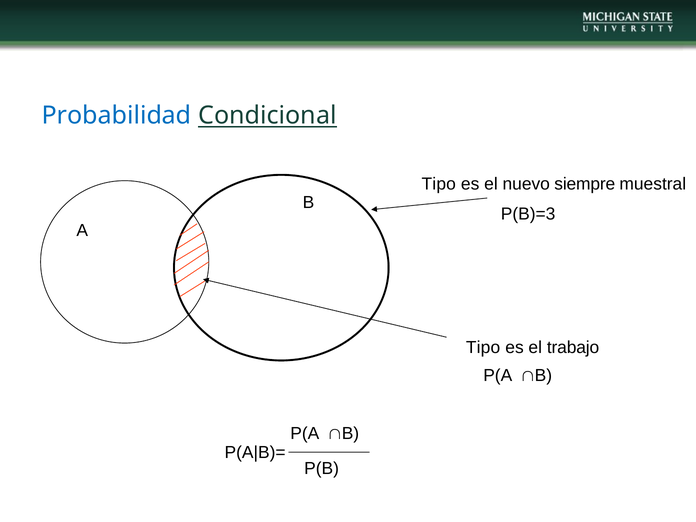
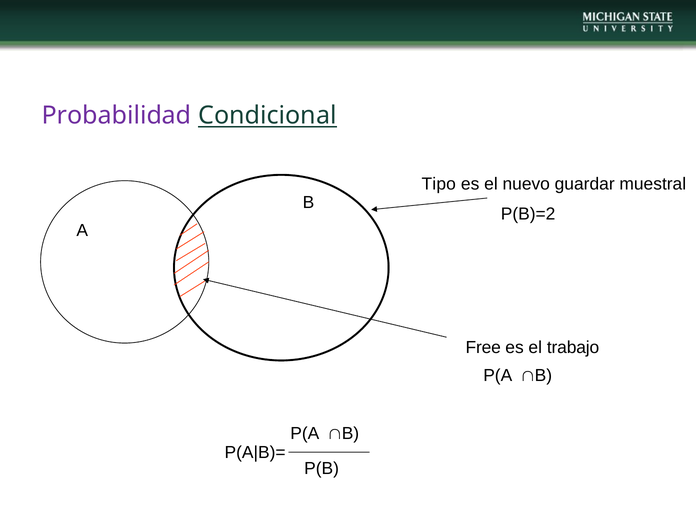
Probabilidad colour: blue -> purple (117, 115)
siempre: siempre -> guardar (585, 184)
P(B)=3: P(B)=3 -> P(B)=2 (528, 214)
Tipo: Tipo -> Free (483, 348)
